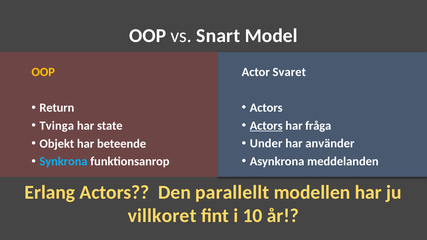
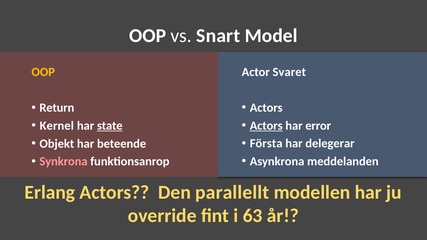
fråga: fråga -> error (318, 126)
Tvinga: Tvinga -> Kernel (57, 126)
state underline: none -> present (110, 126)
Under: Under -> Första (266, 144)
använder: använder -> delegerar (330, 144)
Synkrona colour: light blue -> pink (63, 162)
villkoret: villkoret -> override (162, 216)
10: 10 -> 63 (253, 216)
